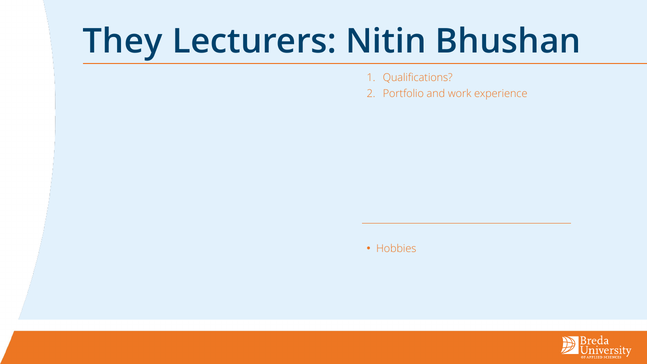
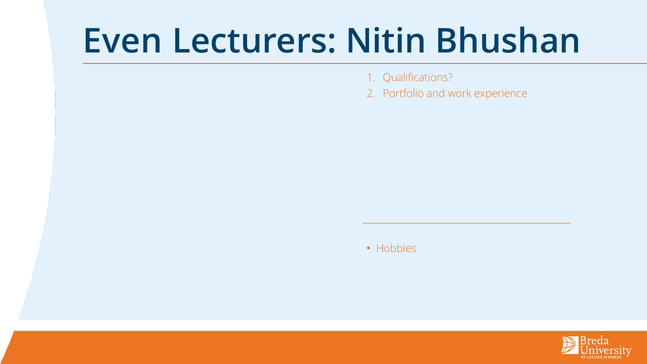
They: They -> Even (123, 41)
